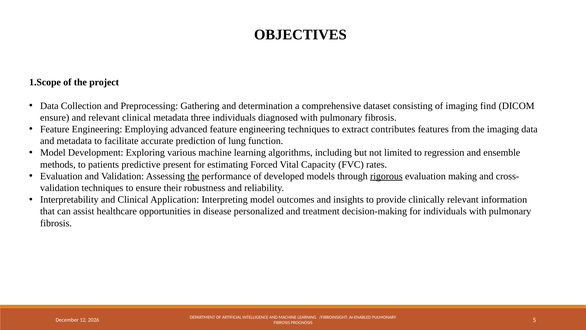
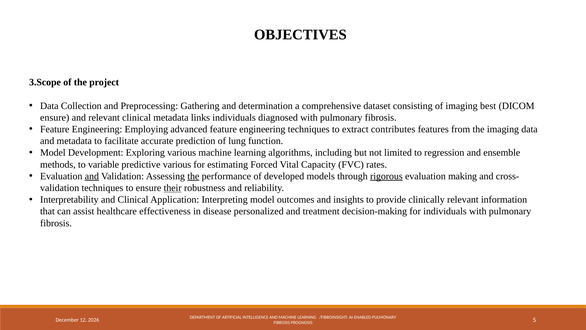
1.Scope: 1.Scope -> 3.Scope (45, 82)
find: find -> best (488, 106)
three: three -> links (200, 117)
patients: patients -> variable (104, 164)
predictive present: present -> various (177, 164)
and underline: none -> present (92, 176)
their underline: none -> present (173, 188)
opportunities: opportunities -> effectiveness (165, 211)
